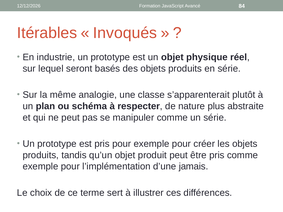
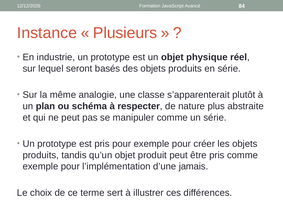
Itérables: Itérables -> Instance (47, 33)
Invoqués: Invoqués -> Plusieurs (125, 33)
